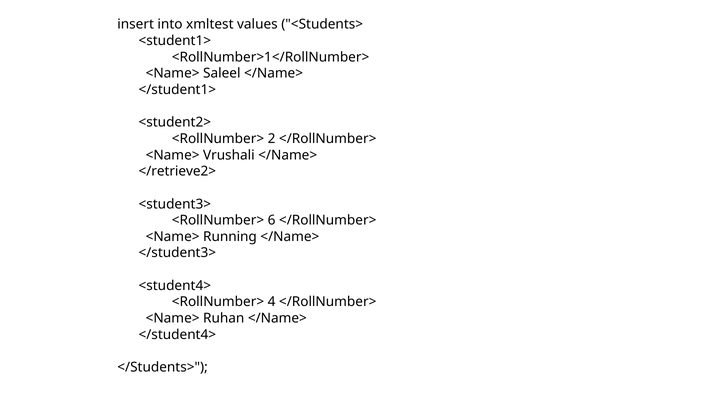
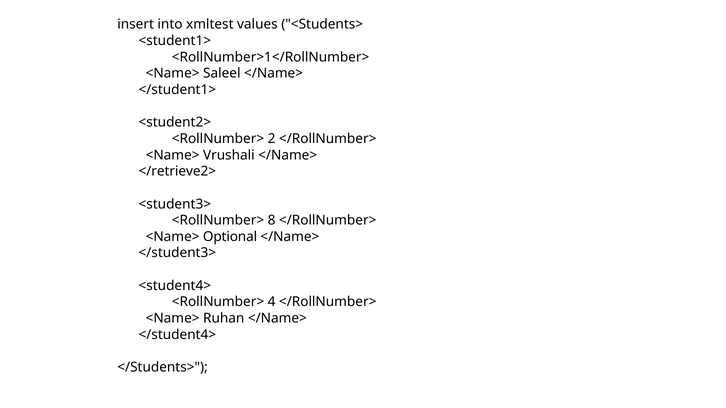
6: 6 -> 8 (272, 221)
Running: Running -> Optional (230, 237)
